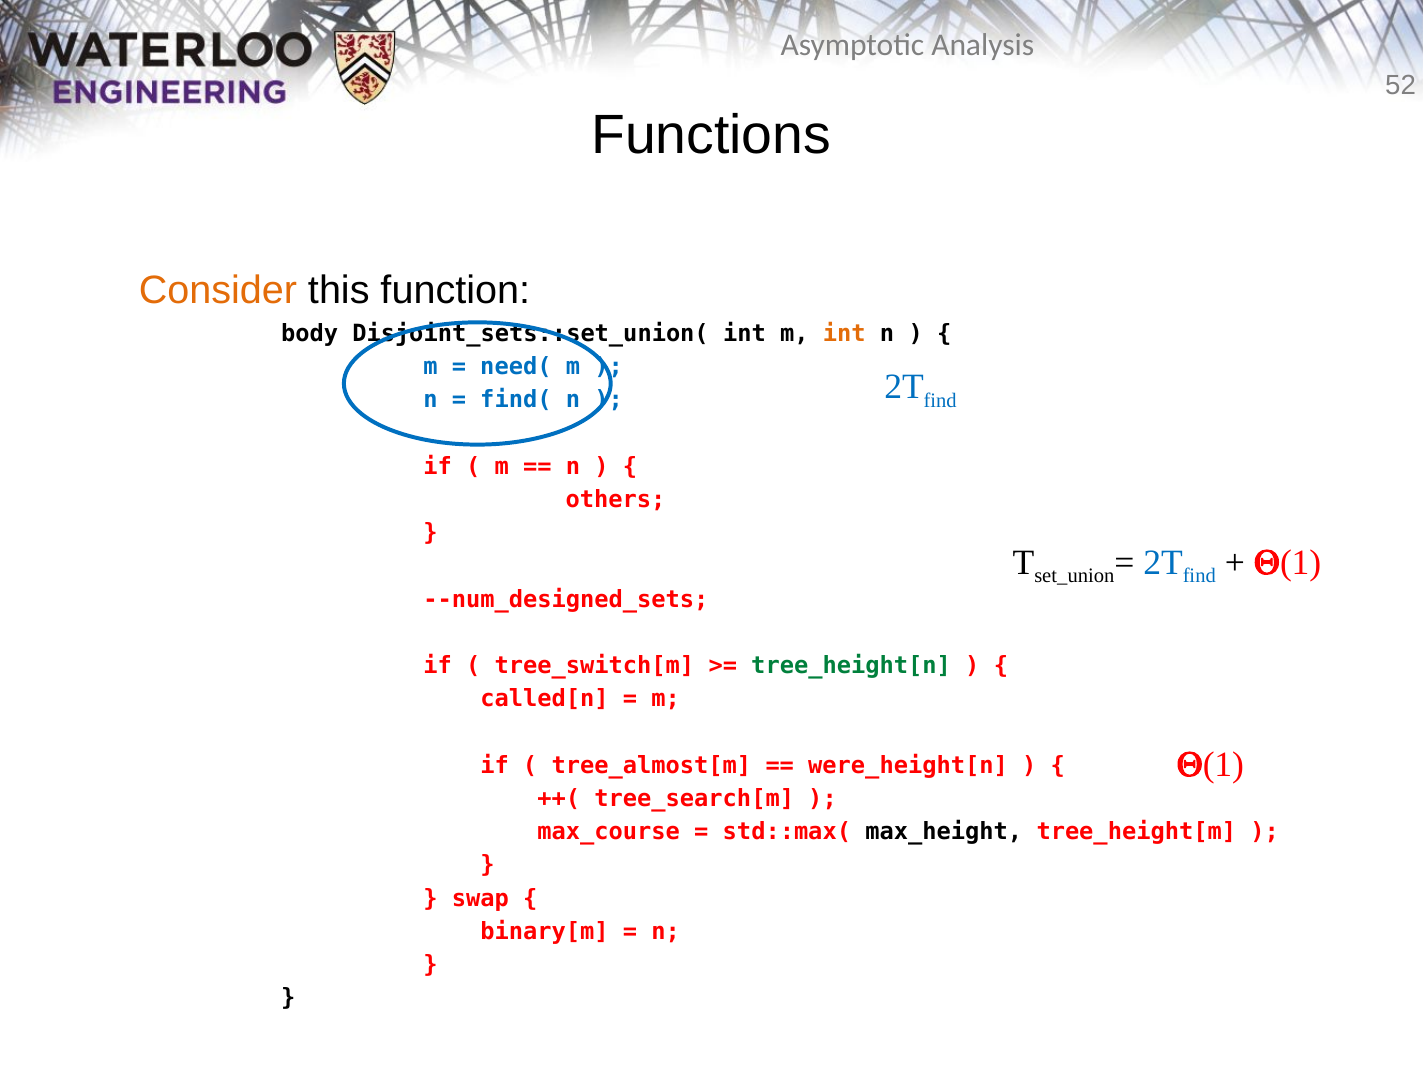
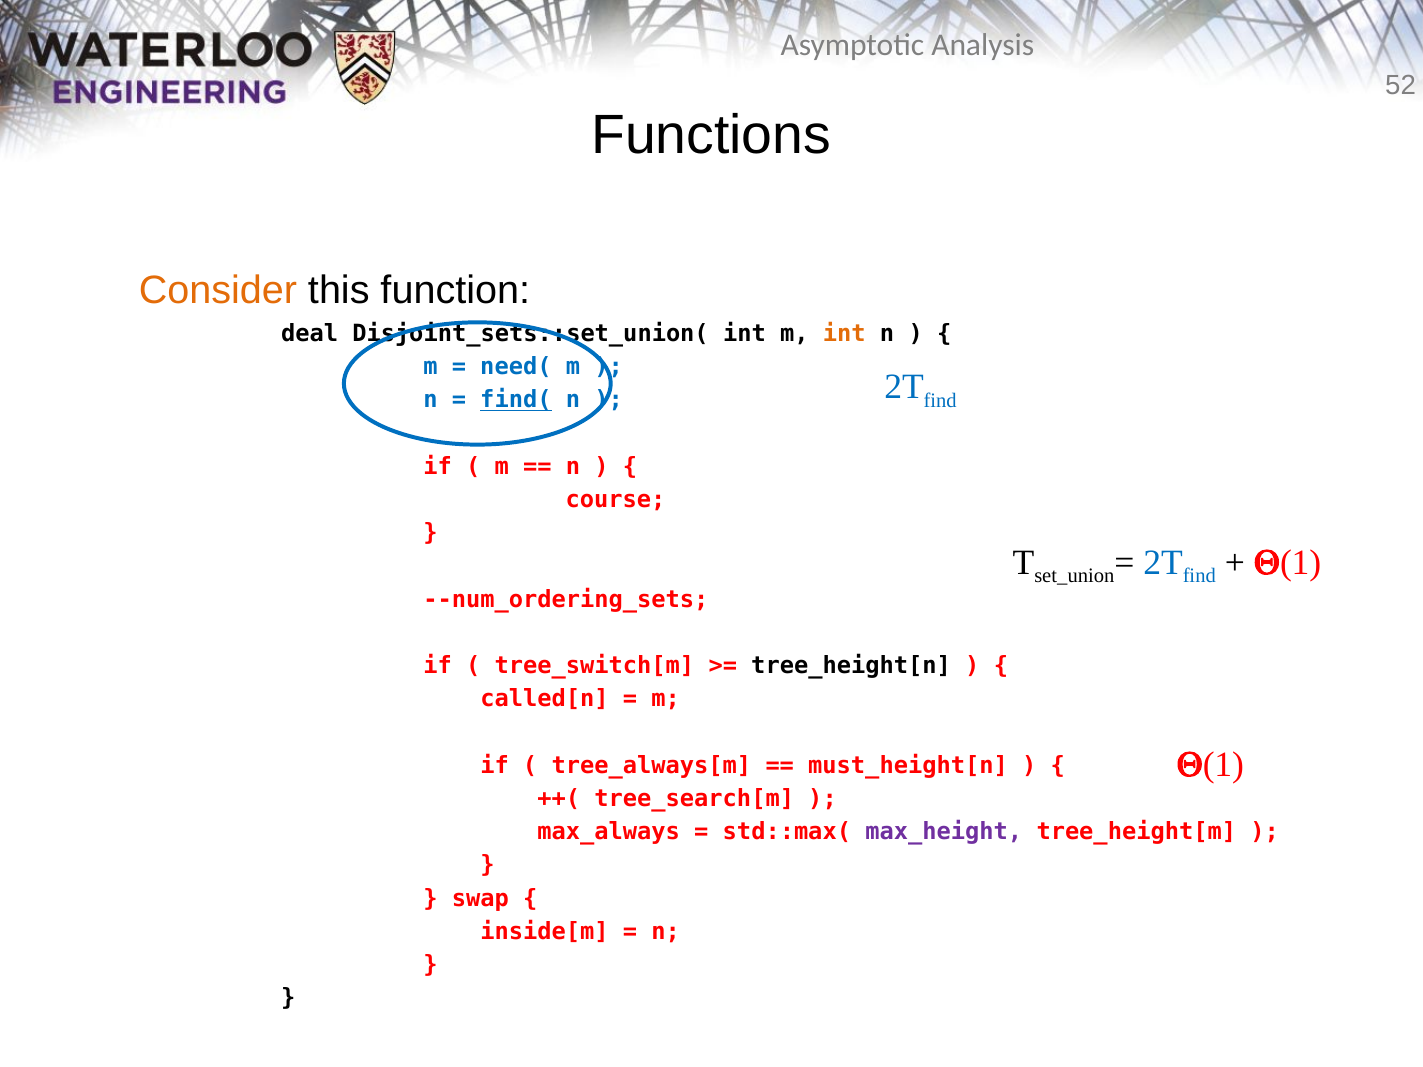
body: body -> deal (310, 334)
find( underline: none -> present (516, 400)
others: others -> course (616, 500)
--num_designed_sets: --num_designed_sets -> --num_ordering_sets (566, 599)
tree_height[n colour: green -> black (851, 666)
tree_almost[m: tree_almost[m -> tree_always[m (651, 766)
were_height[n: were_height[n -> must_height[n (908, 766)
max_course: max_course -> max_always (609, 832)
max_height colour: black -> purple (944, 832)
binary[m: binary[m -> inside[m (544, 932)
